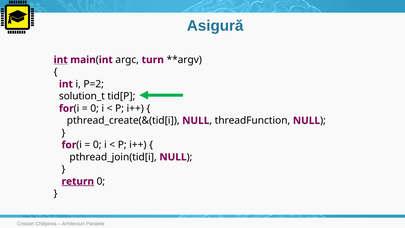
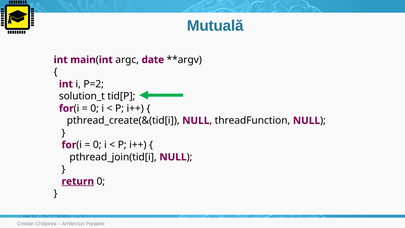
Asigură: Asigură -> Mutuală (215, 26)
int underline: present -> none (61, 60)
turn: turn -> date (153, 60)
